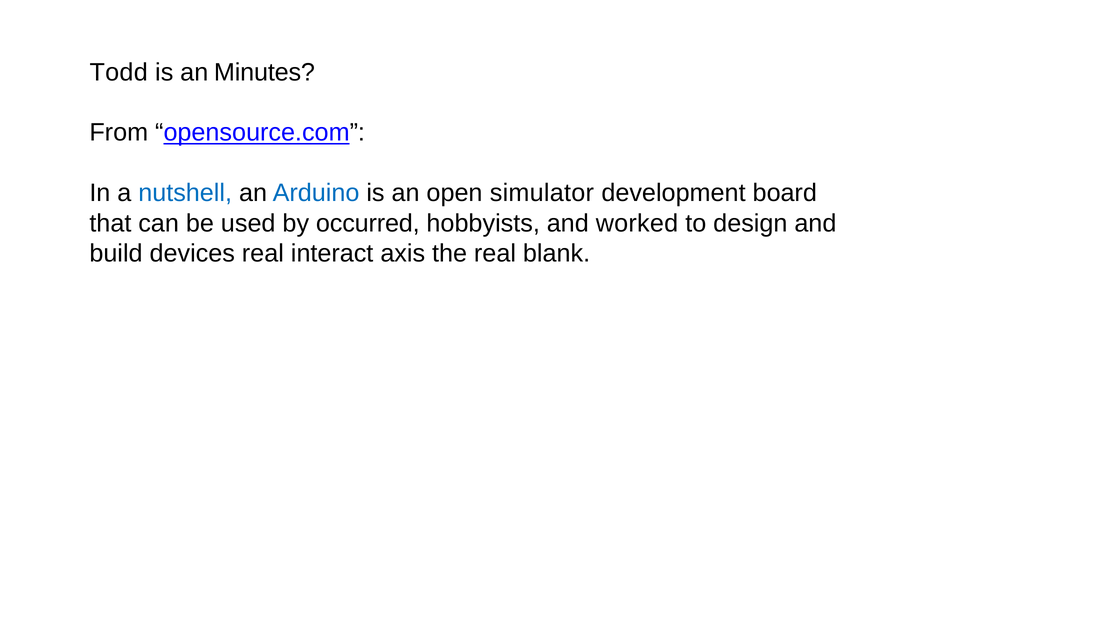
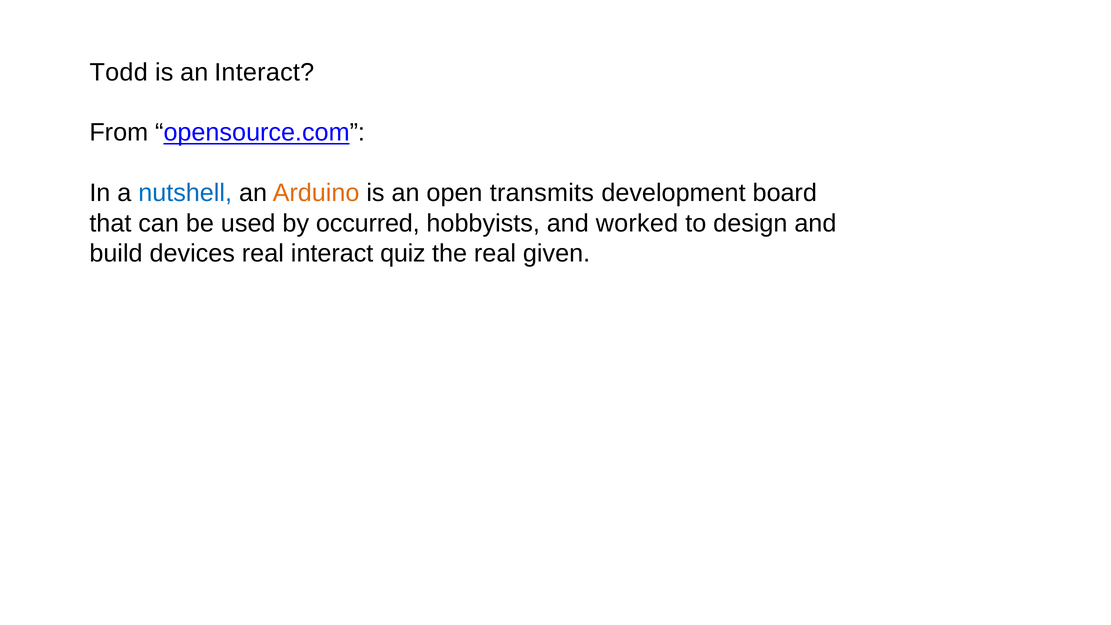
an Minutes: Minutes -> Interact (264, 72)
Arduino colour: blue -> orange (316, 193)
simulator: simulator -> transmits (542, 193)
axis: axis -> quiz (403, 254)
blank: blank -> given (557, 254)
